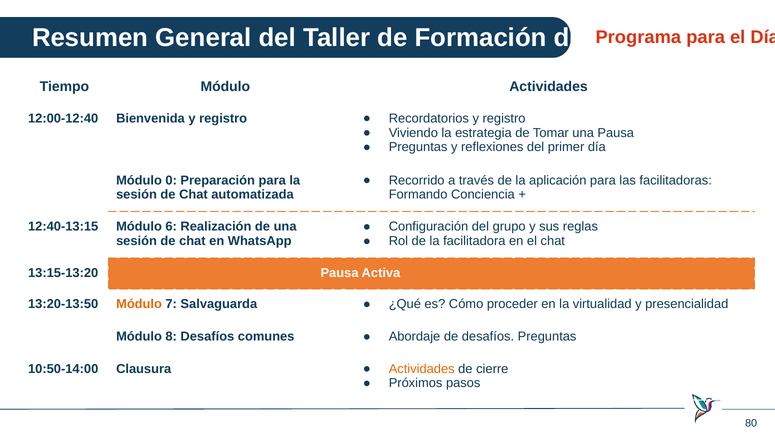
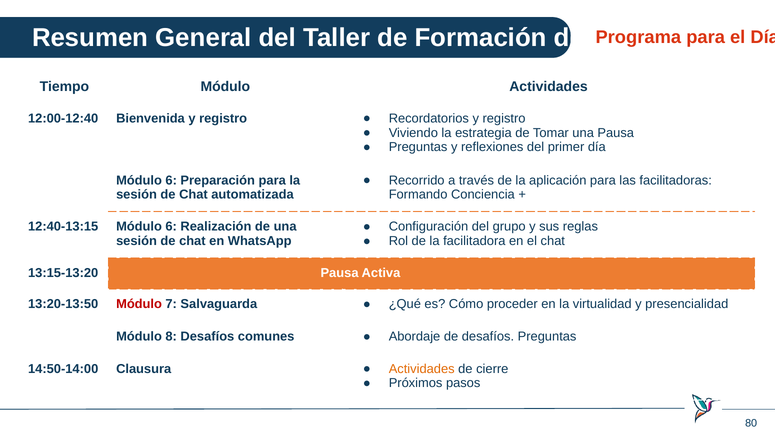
0: 0 -> 6 (171, 180)
Módulo colour: orange -> red (139, 304)
10:50-14:00: 10:50-14:00 -> 14:50-14:00 (63, 369)
